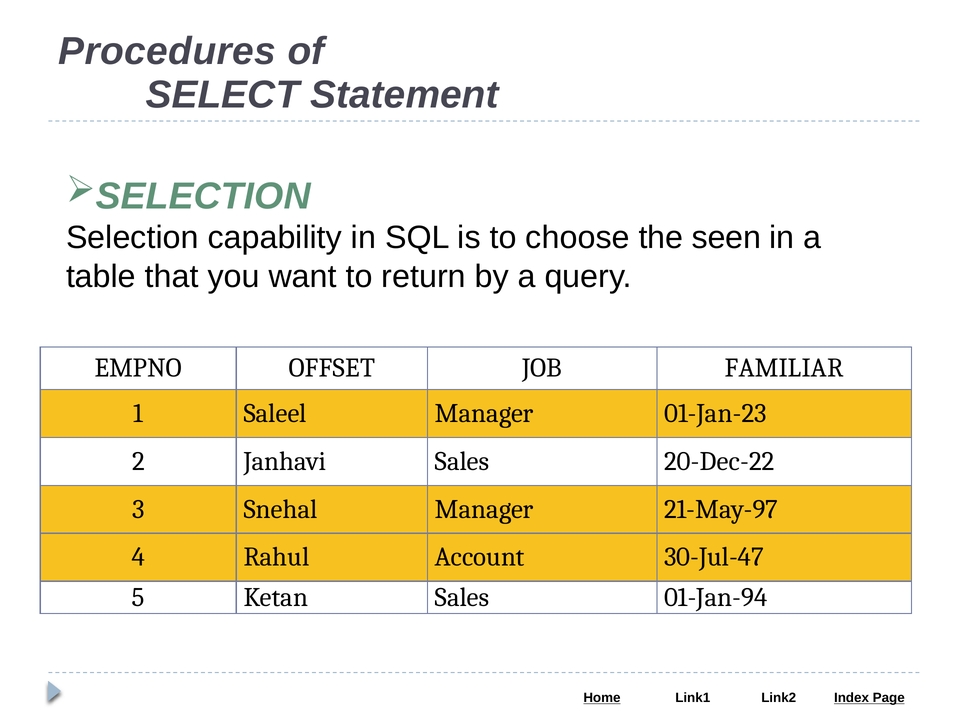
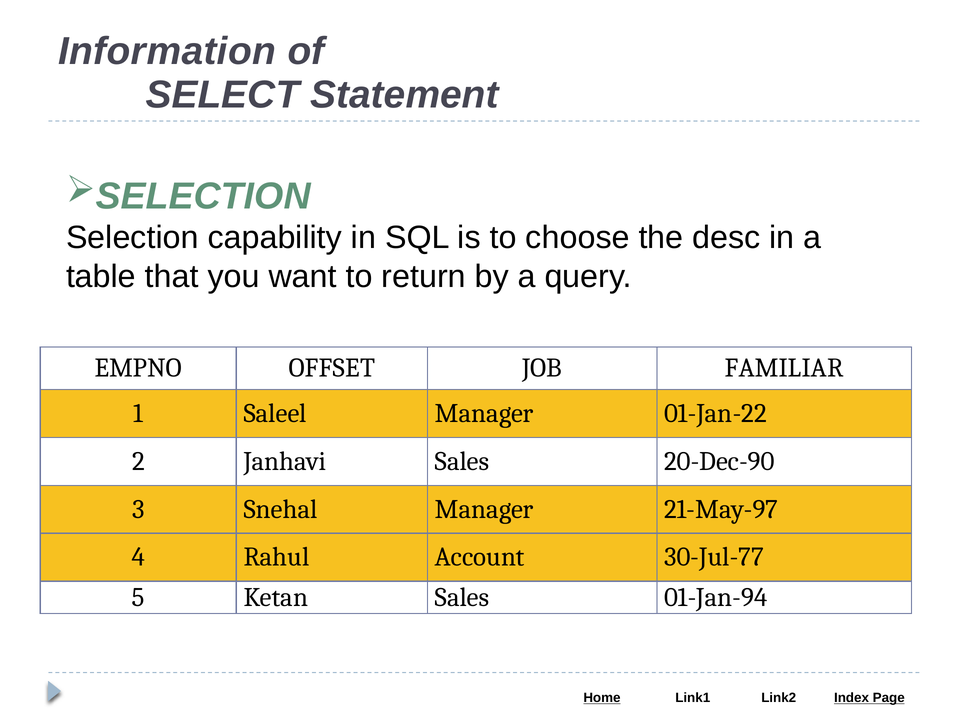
Procedures: Procedures -> Information (167, 52)
seen: seen -> desc (726, 238)
01-Jan-23: 01-Jan-23 -> 01-Jan-22 (715, 413)
20-Dec-22: 20-Dec-22 -> 20-Dec-90 (719, 461)
30-Jul-47: 30-Jul-47 -> 30-Jul-77 (714, 557)
